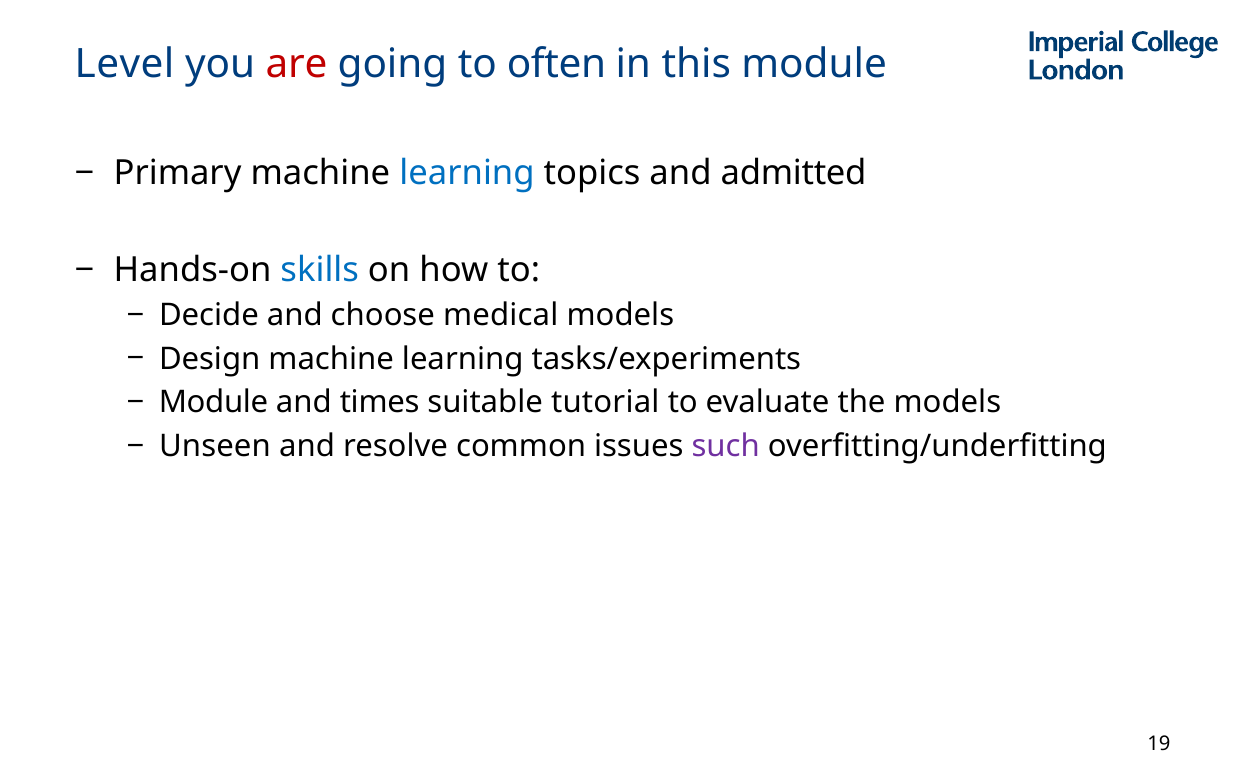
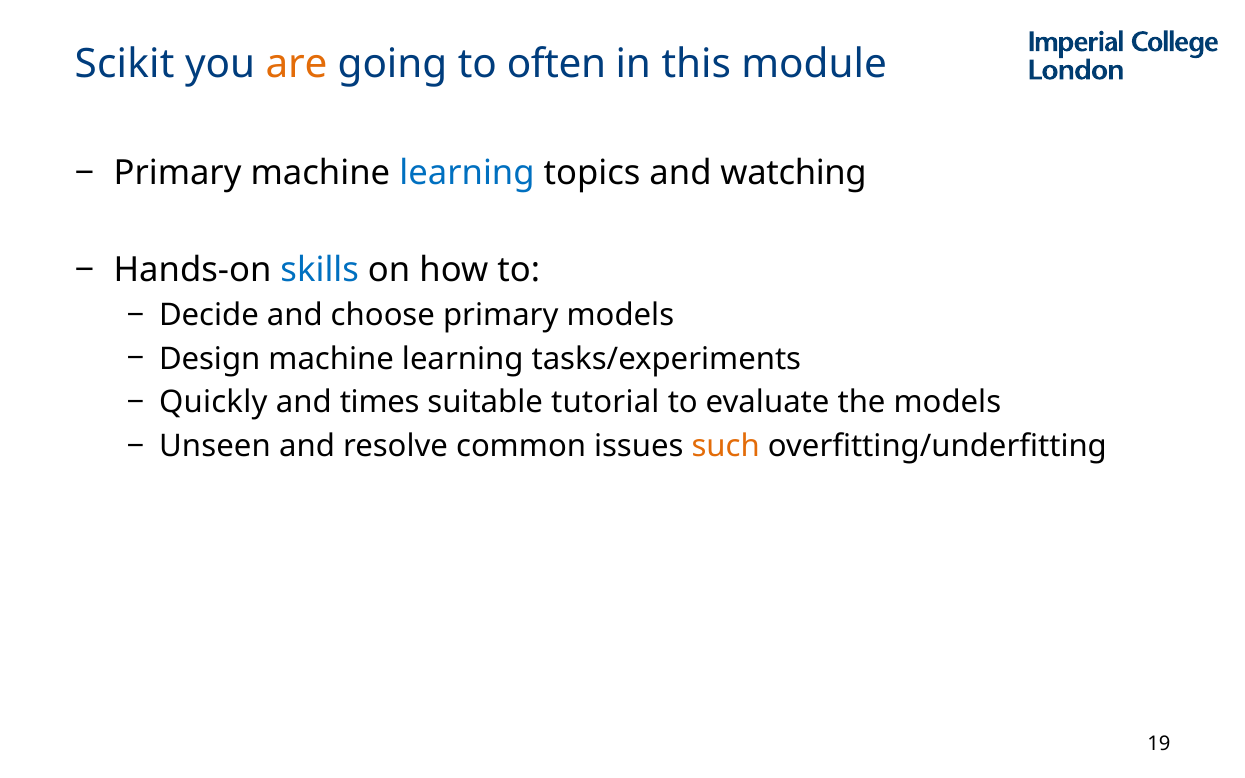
Level: Level -> Scikit (125, 65)
are colour: red -> orange (297, 65)
admitted: admitted -> watching (794, 173)
choose medical: medical -> primary (501, 316)
Module: Module -> Quickly (213, 403)
such colour: purple -> orange (726, 446)
